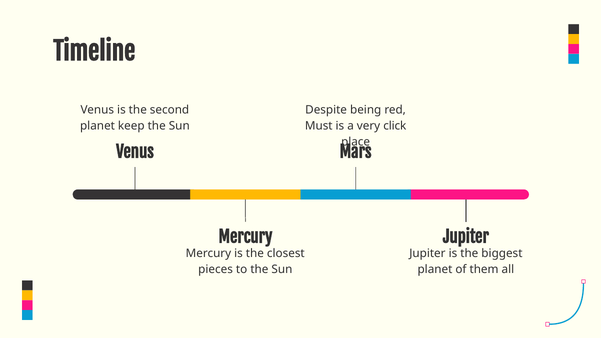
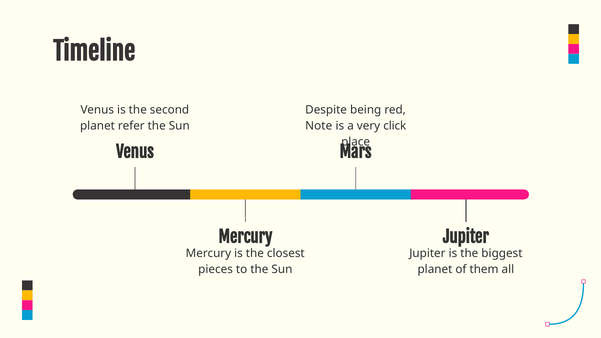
keep: keep -> refer (131, 126)
Must: Must -> Note (319, 126)
